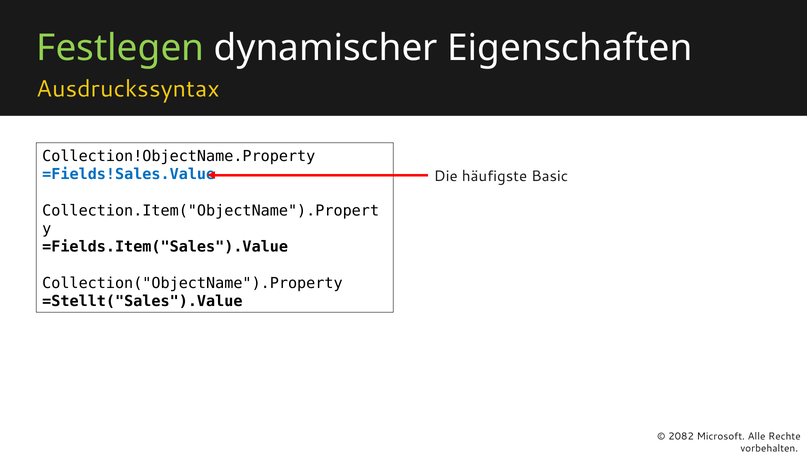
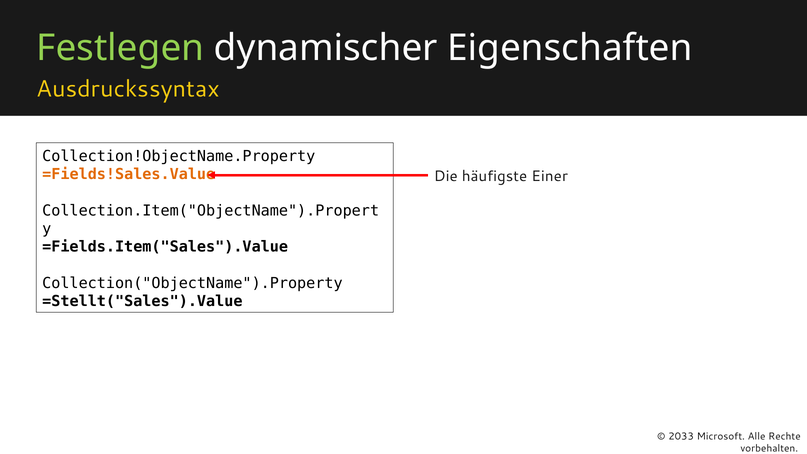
=Fields!Sales.Value colour: blue -> orange (129, 174)
Basic: Basic -> Einer (550, 176)
2082: 2082 -> 2033 (681, 436)
